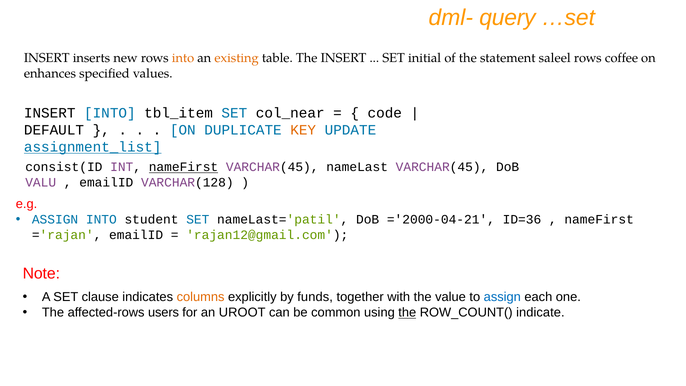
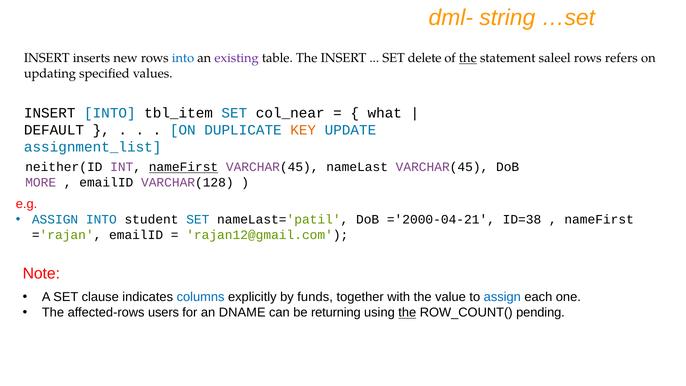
query: query -> string (507, 18)
into colour: orange -> blue (183, 58)
existing colour: orange -> purple (237, 58)
initial: initial -> delete (425, 58)
the underline: none -> present (468, 58)
coffee: coffee -> refers (621, 58)
enhances: enhances -> updating (50, 74)
code: code -> what (385, 113)
assignment_list underline: present -> none (93, 147)
consist(ID: consist(ID -> neither(ID (64, 167)
VALU: VALU -> MORE (41, 183)
ID=36: ID=36 -> ID=38 (522, 220)
columns colour: orange -> blue (201, 297)
UROOT: UROOT -> DNAME (242, 313)
common: common -> returning (336, 313)
indicate: indicate -> pending (540, 313)
